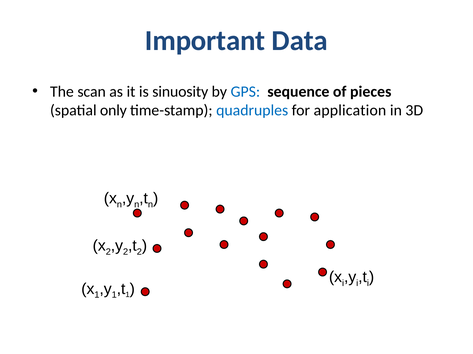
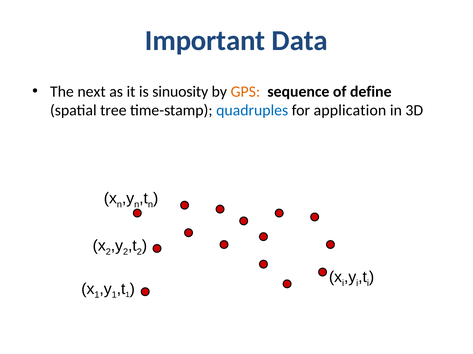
scan: scan -> next (92, 92)
GPS colour: blue -> orange (245, 92)
pieces: pieces -> define (371, 92)
only: only -> tree (113, 111)
